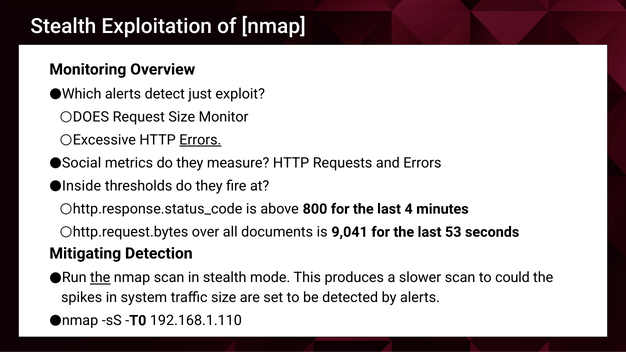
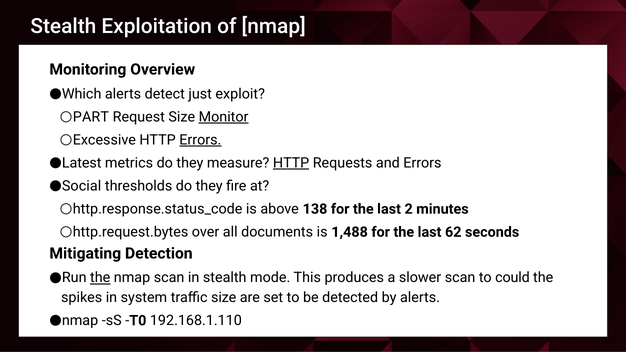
DOES: DOES -> PART (91, 117)
Monitor underline: none -> present (224, 117)
Social: Social -> Latest (82, 163)
HTTP underline: none -> present (291, 163)
Inside: Inside -> Social (82, 186)
800: 800 -> 138 (315, 209)
4: 4 -> 2 (409, 209)
9,041: 9,041 -> 1,488 (350, 232)
53: 53 -> 62 (453, 232)
